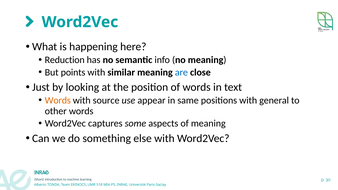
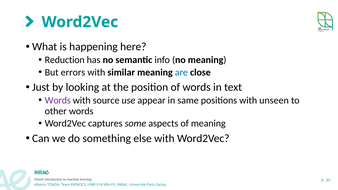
points: points -> errors (73, 72)
Words colour: orange -> purple (58, 100)
general: general -> unseen (274, 100)
